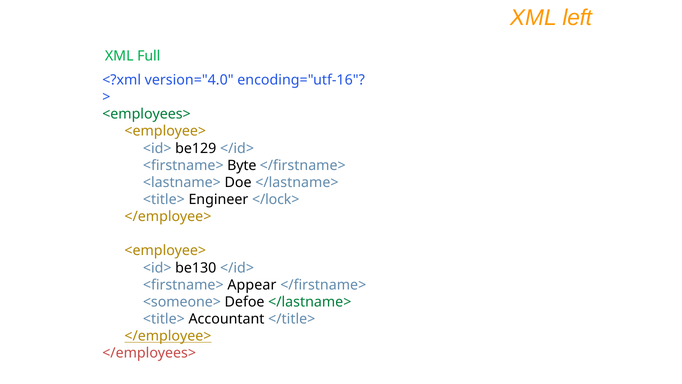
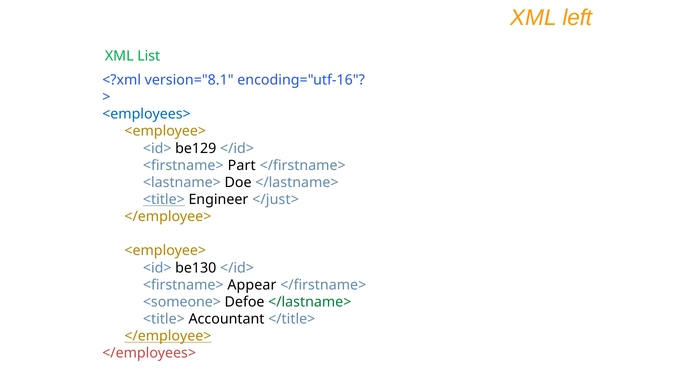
Full: Full -> List (149, 56)
version="4.0: version="4.0 -> version="8.1 (189, 80)
<employees> colour: green -> blue (146, 114)
Byte: Byte -> Part (242, 165)
<title> underline: none -> present (164, 199)
</lock>: </lock> -> </just> (276, 199)
